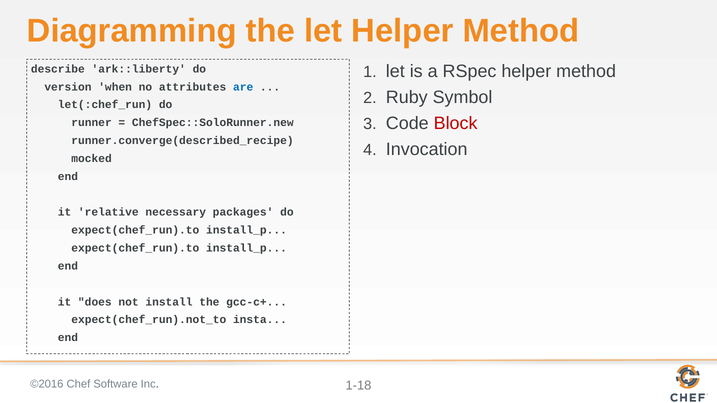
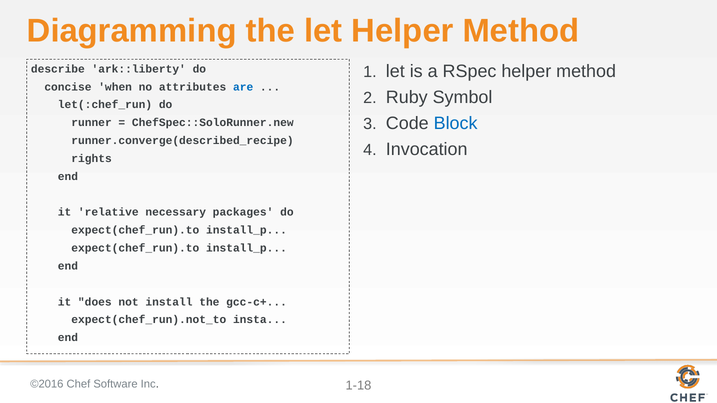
version: version -> concise (68, 87)
Block colour: red -> blue (456, 123)
mocked: mocked -> rights (92, 159)
